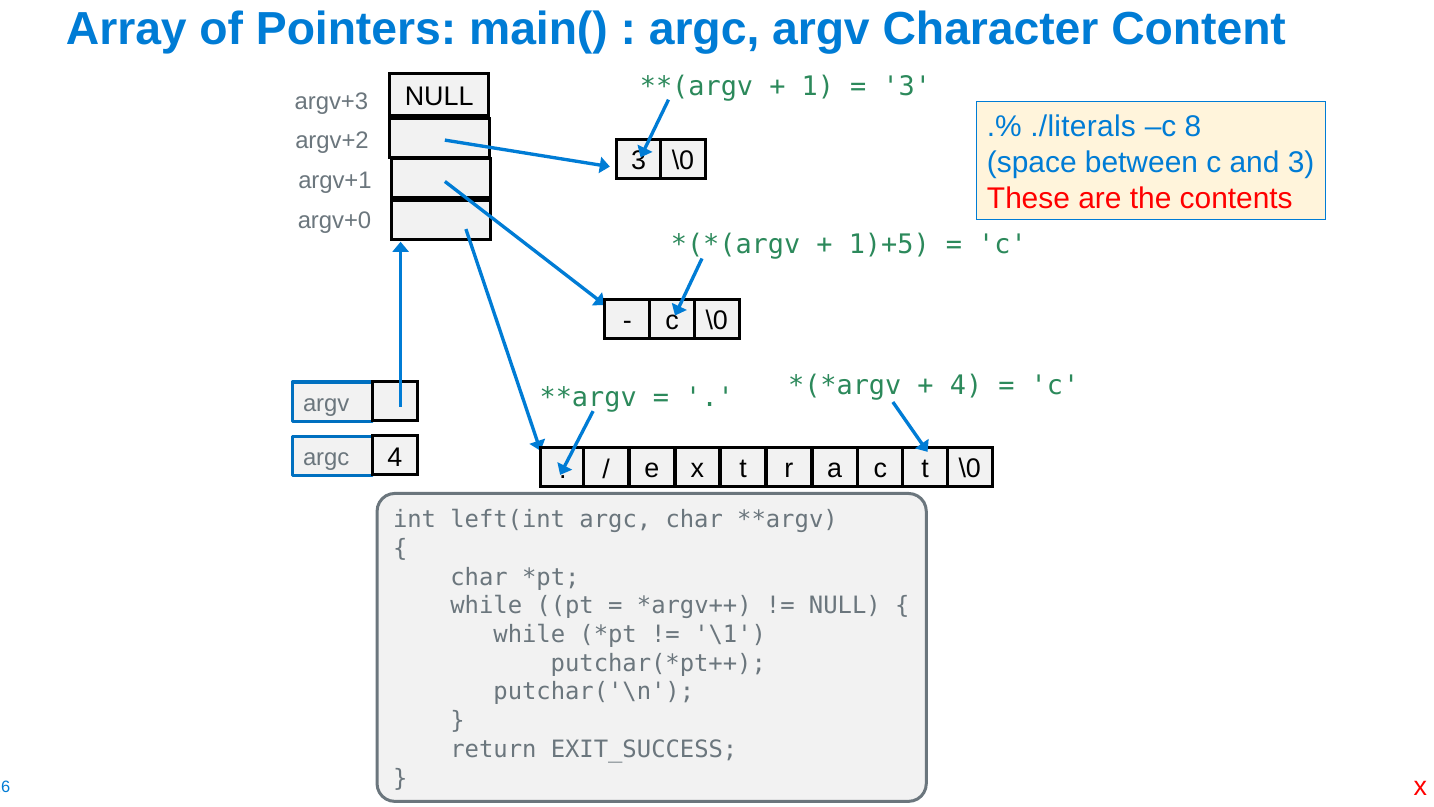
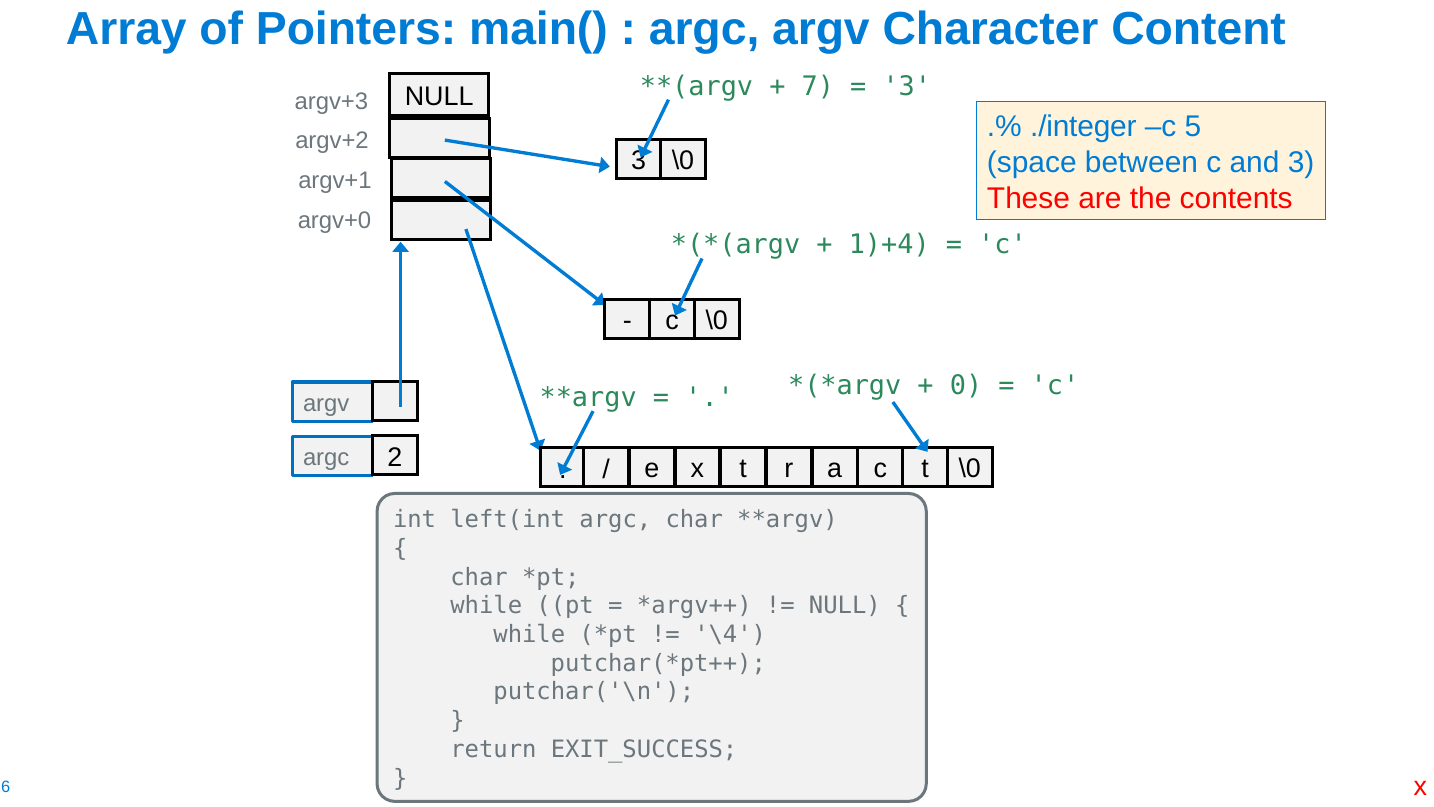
1: 1 -> 7 (818, 86)
./literals: ./literals -> ./integer (1083, 126)
8: 8 -> 5 (1193, 126)
1)+5: 1)+5 -> 1)+4 (889, 245)
4: 4 -> 0 (966, 386)
argc 4: 4 -> 2 (395, 457)
\1: \1 -> \4 (730, 634)
